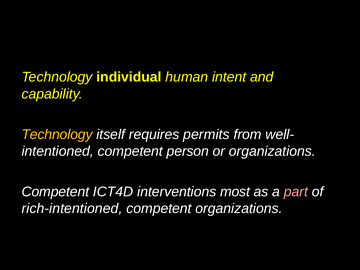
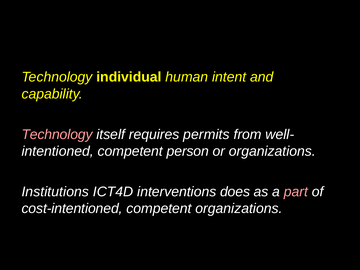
Technology colour: yellow -> pink (57, 134)
Competent: Competent -> Institutions (55, 192)
most: most -> does (235, 192)
rich-intentioned: rich-intentioned -> cost-intentioned (72, 208)
